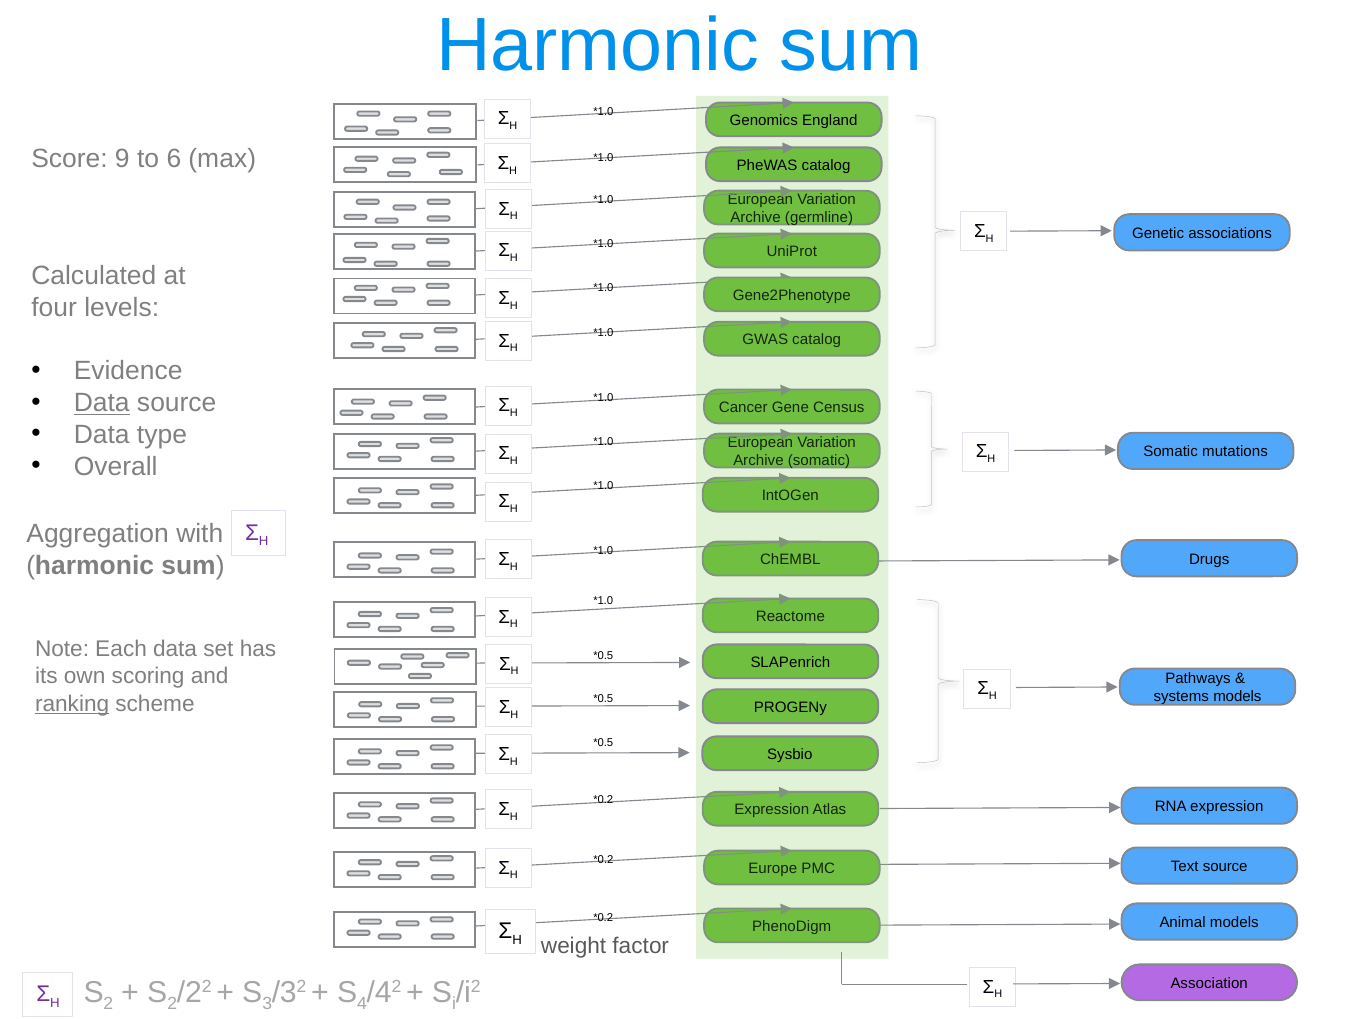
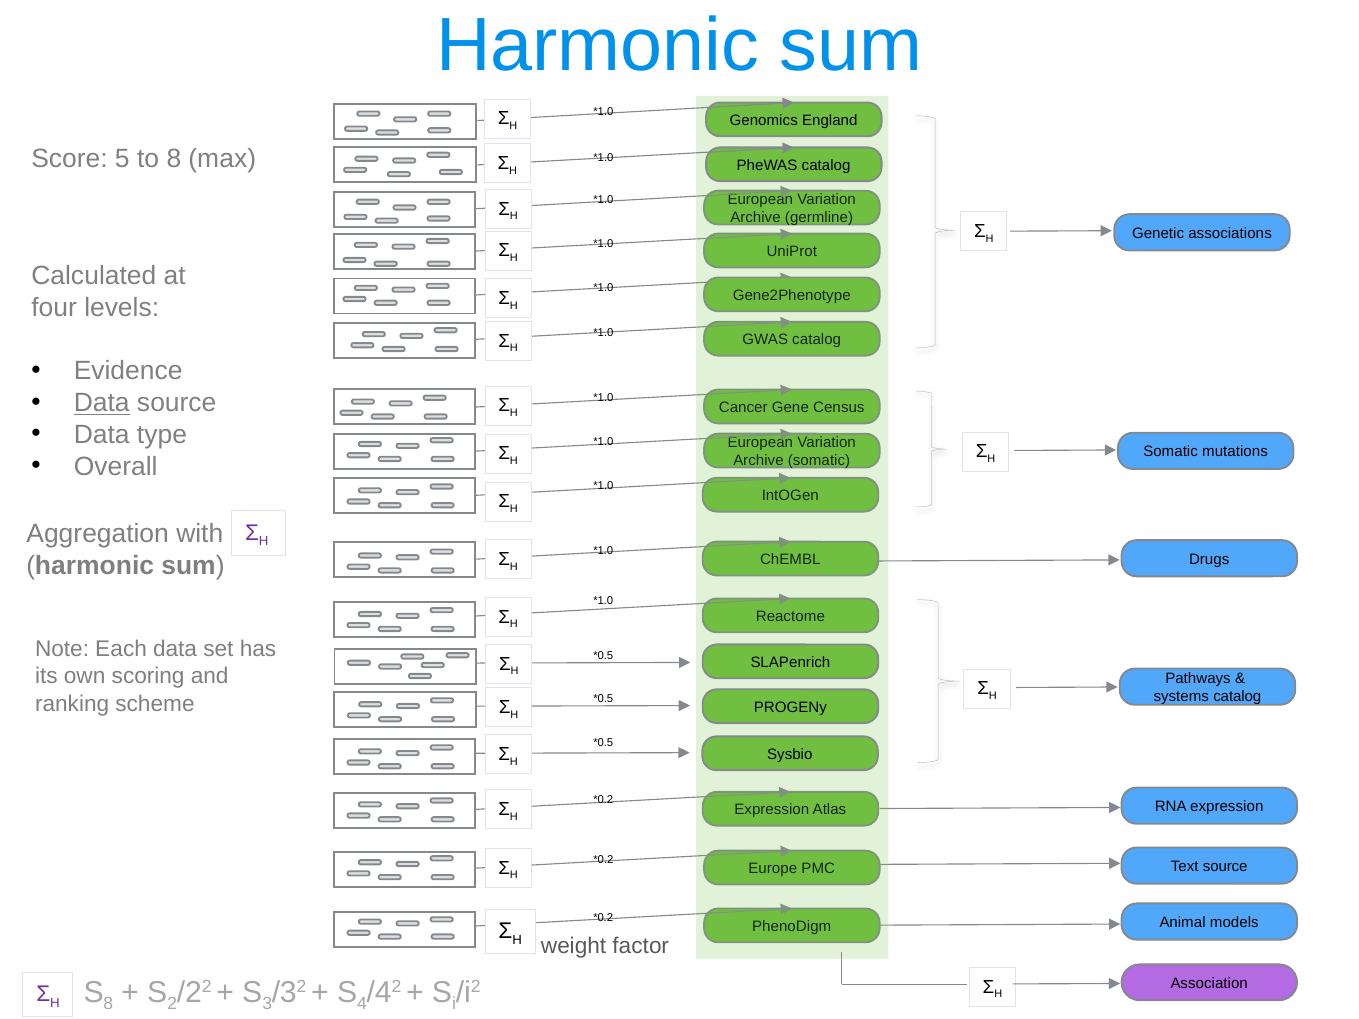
9: 9 -> 5 (122, 159)
to 6: 6 -> 8 (174, 159)
systems models: models -> catalog (1237, 697)
ranking underline: present -> none (72, 704)
2: 2 -> 8 (108, 1004)
